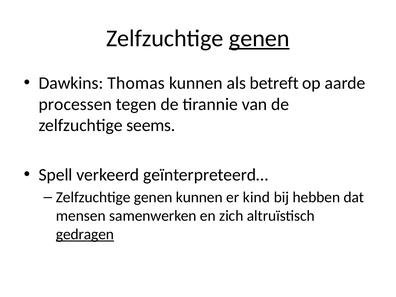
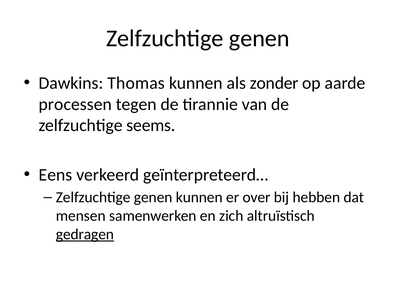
genen underline: present -> none (259, 38)
betreft: betreft -> zonder (274, 83)
Spell: Spell -> Eens (55, 175)
kind: kind -> over (257, 197)
